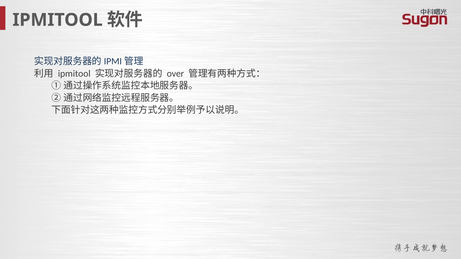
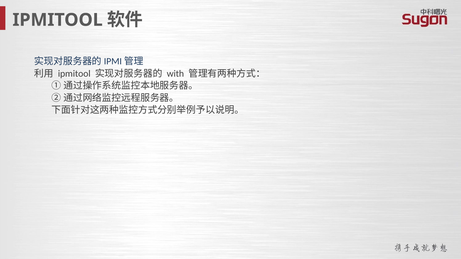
over: over -> with (175, 74)
